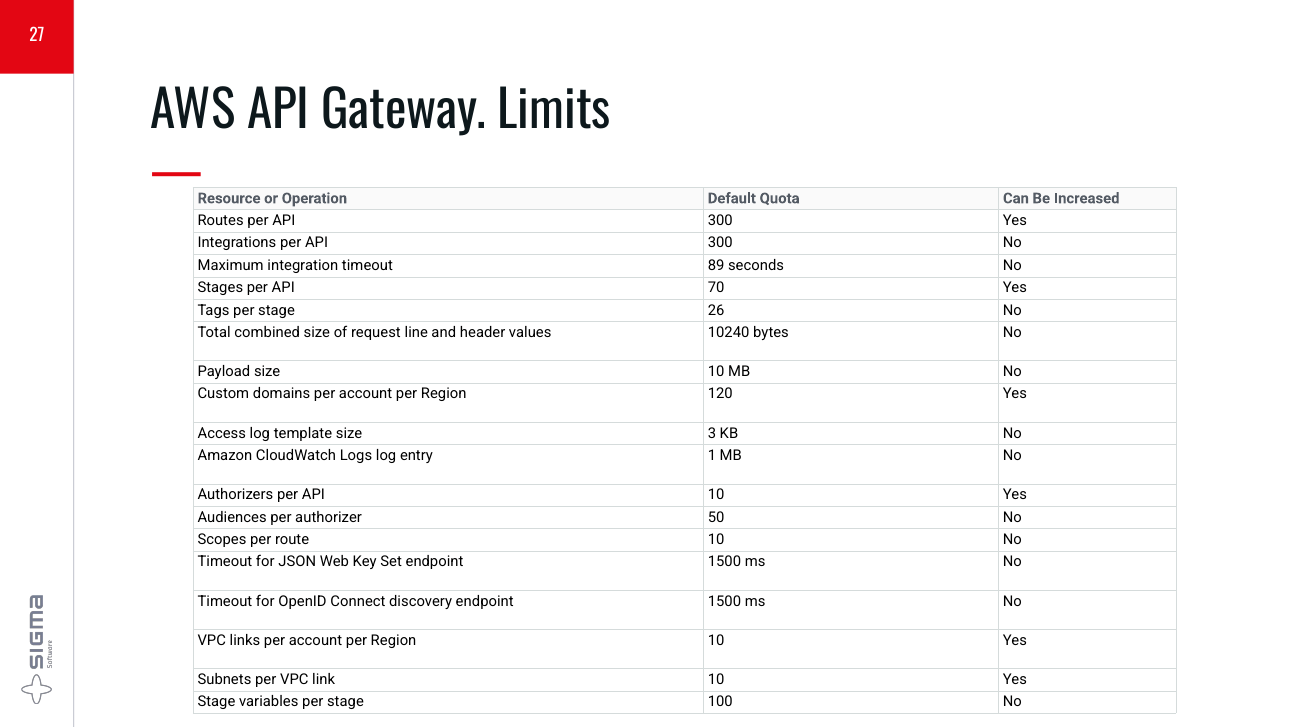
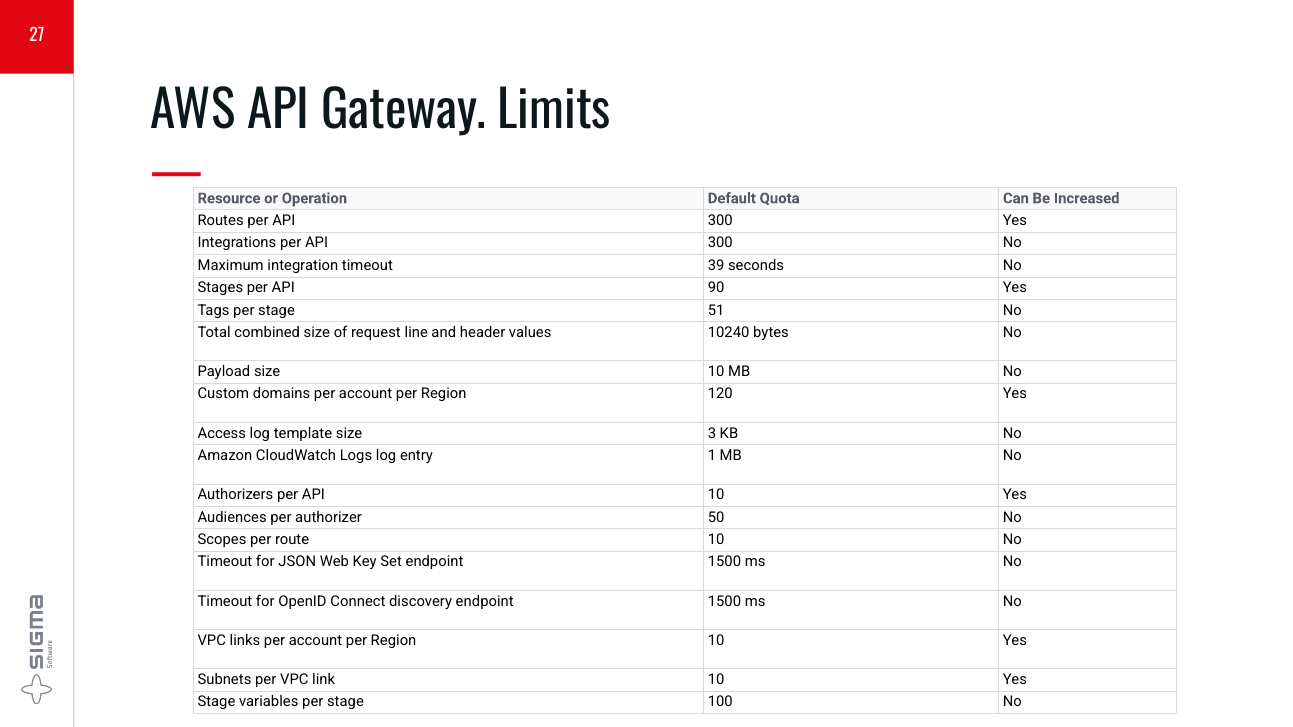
89: 89 -> 39 (716, 266)
70: 70 -> 90 (716, 288)
26: 26 -> 51 (716, 310)
